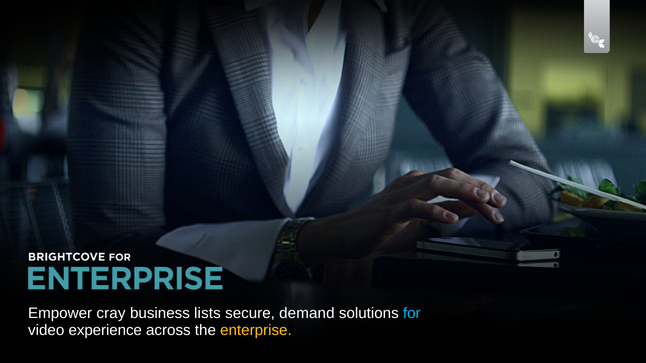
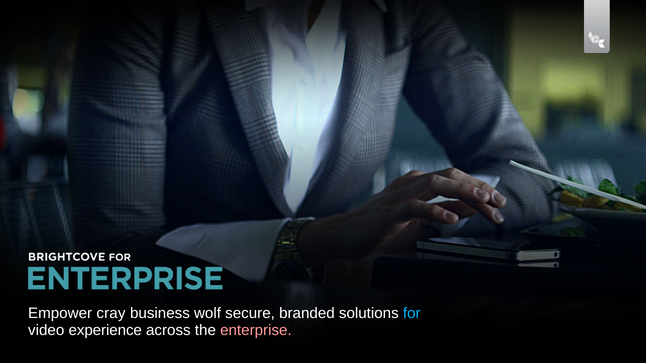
lists: lists -> wolf (208, 313)
demand: demand -> branded (307, 313)
enterprise colour: yellow -> pink (256, 331)
